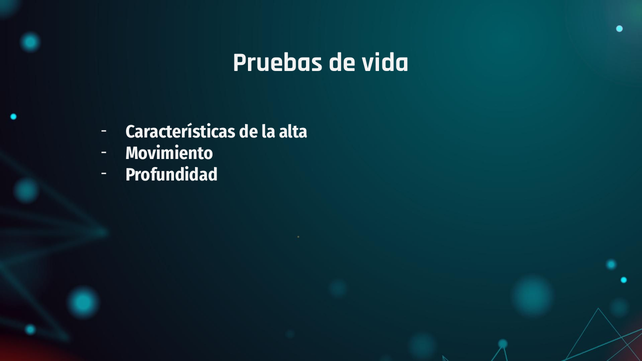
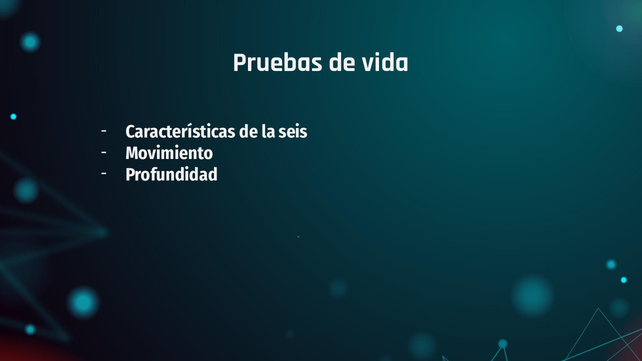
alta: alta -> seis (293, 132)
